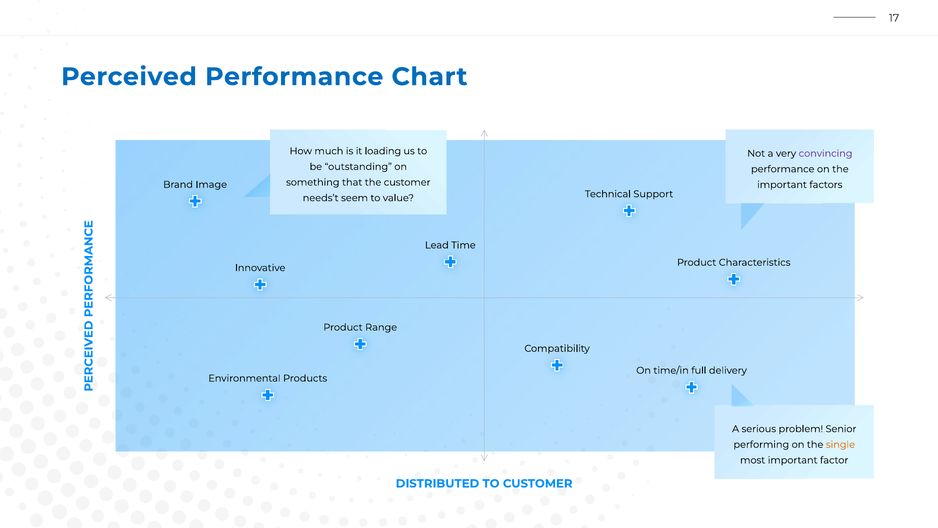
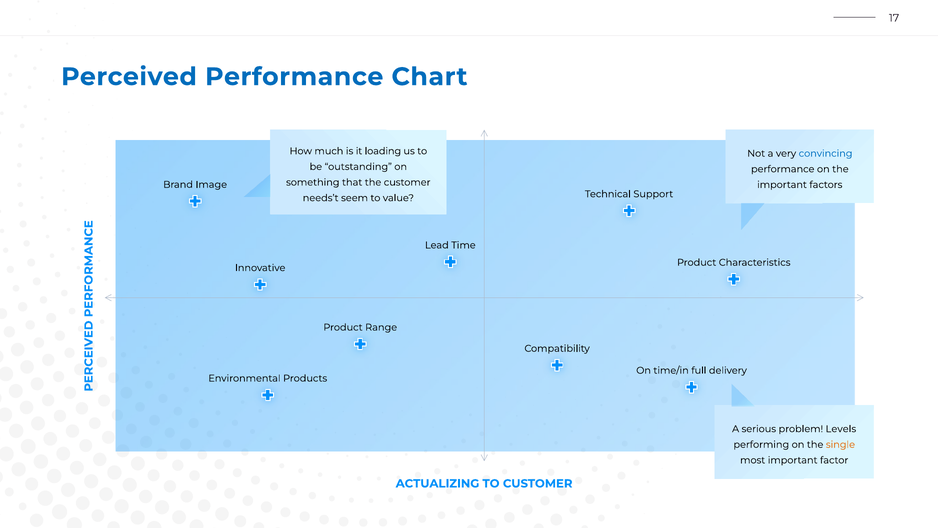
convincing colour: purple -> blue (826, 153)
Senior: Senior -> Levels (841, 429)
DISTRIBUTED: DISTRIBUTED -> ACTUALIZING (438, 483)
